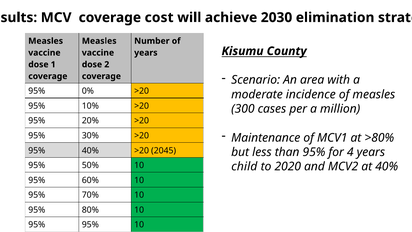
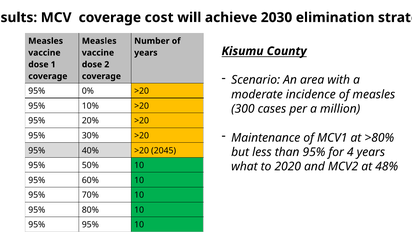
child: child -> what (244, 166)
at 40%: 40% -> 48% (387, 166)
